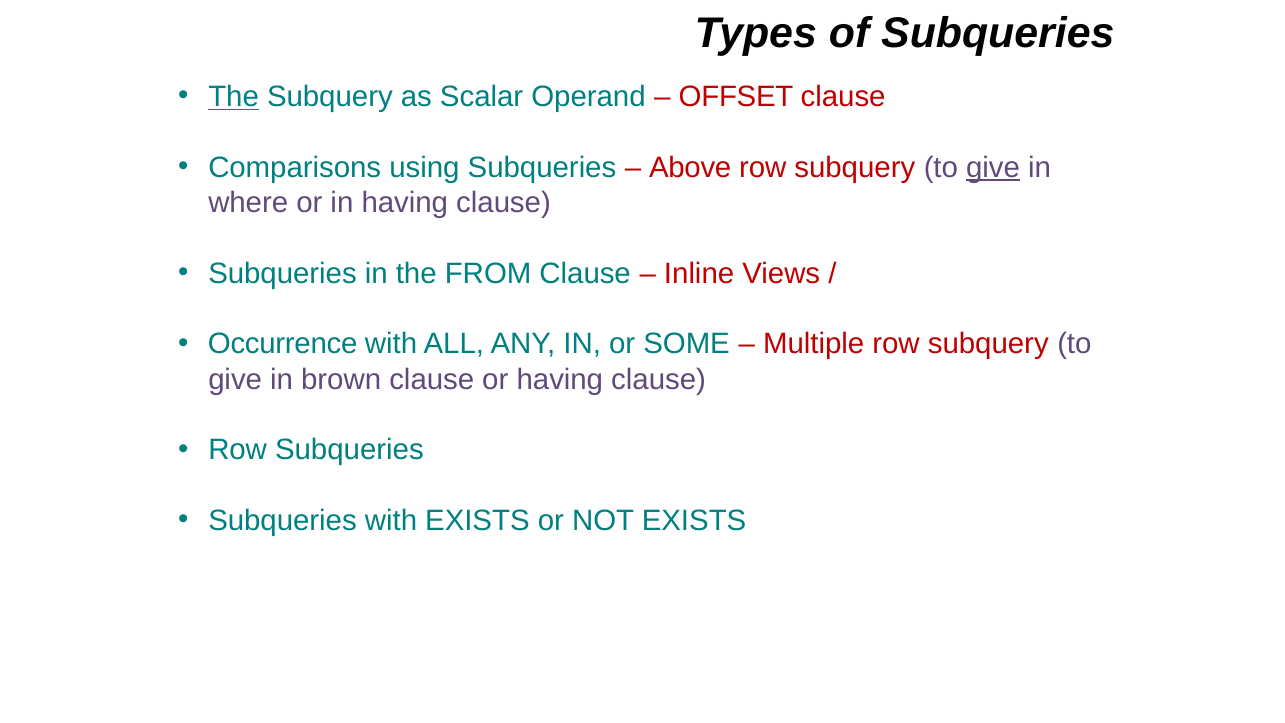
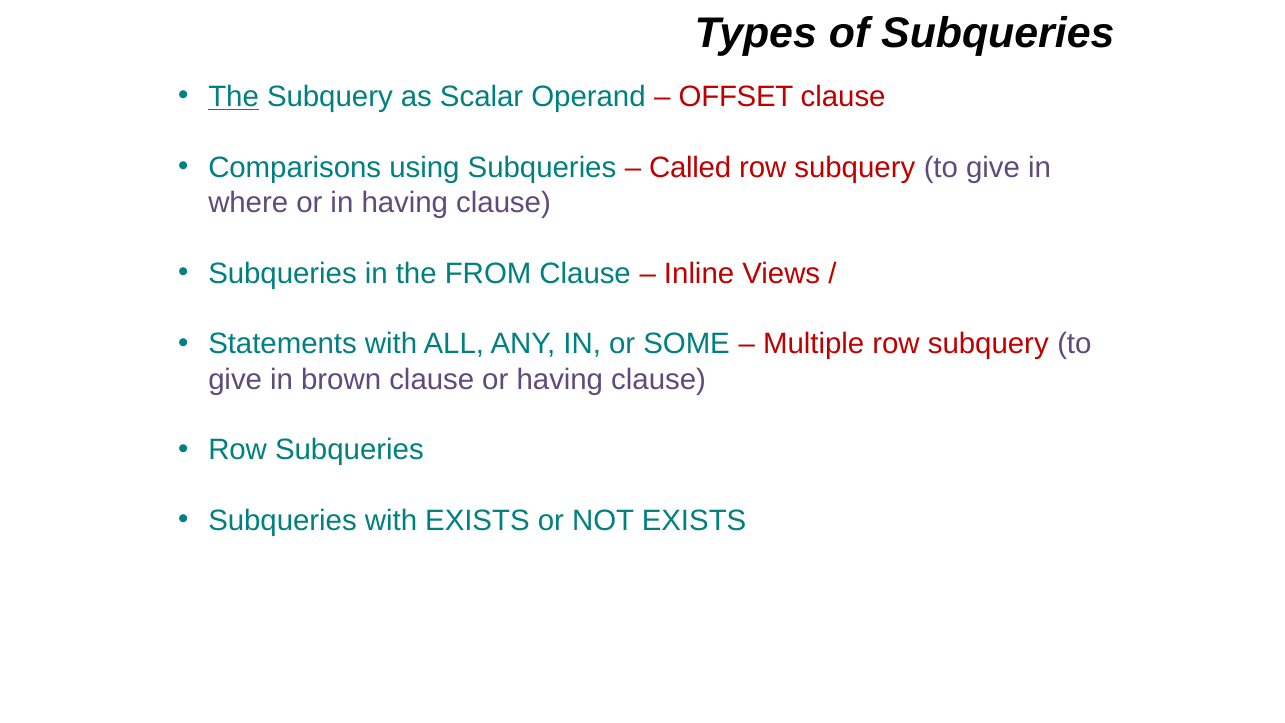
Above: Above -> Called (690, 167)
give underline: present -> none (993, 167)
Occurrence: Occurrence -> Statements (283, 344)
